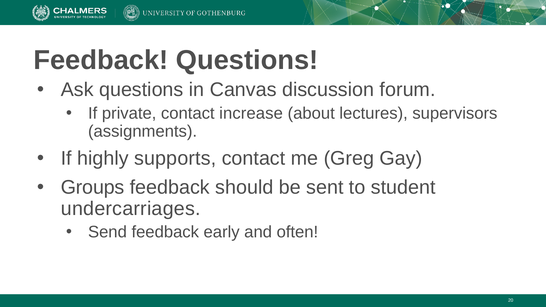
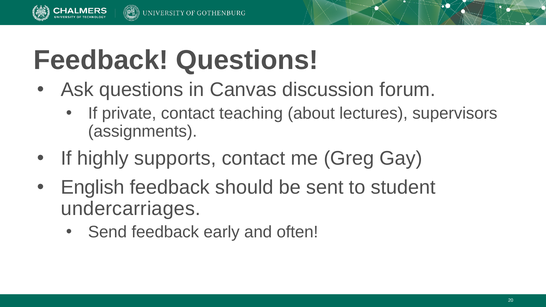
increase: increase -> teaching (251, 113)
Groups: Groups -> English (93, 187)
